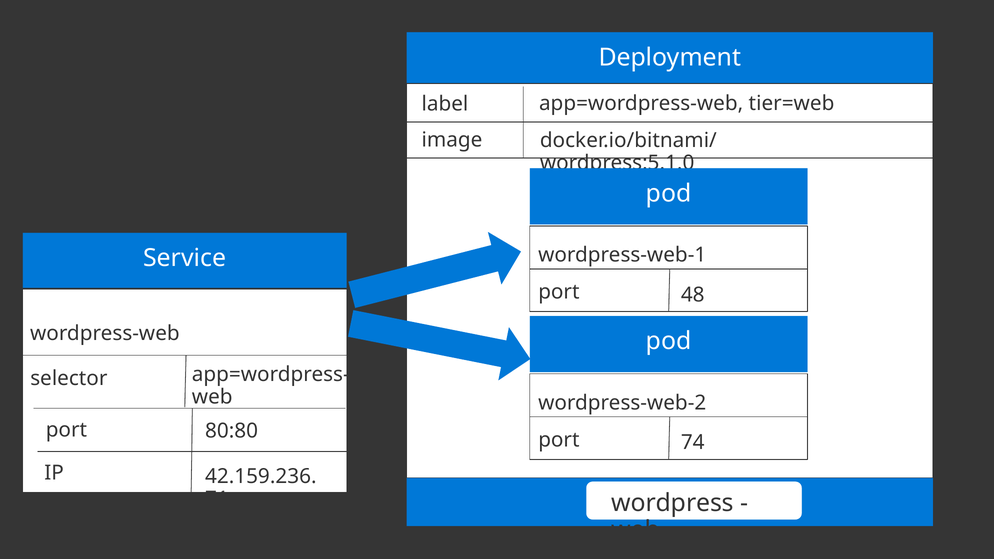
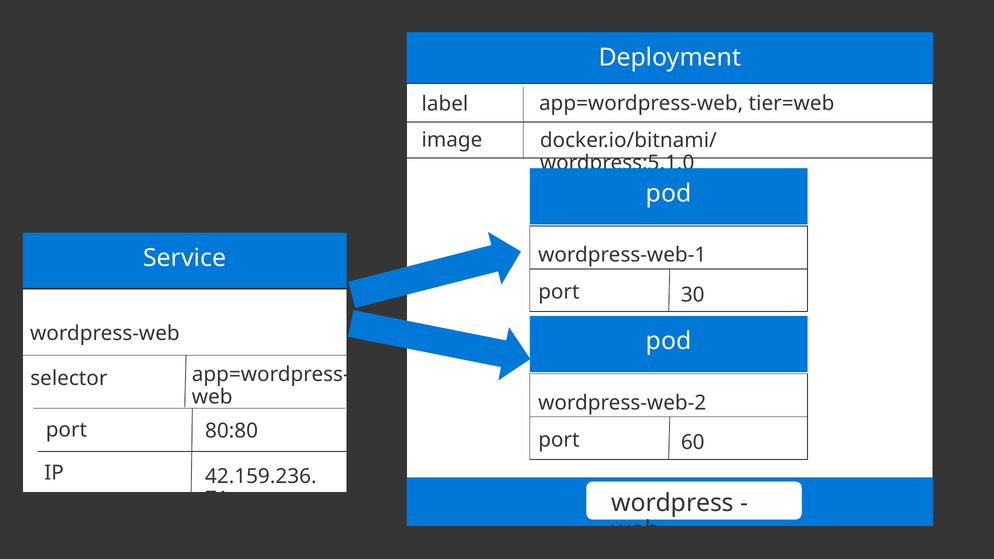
48: 48 -> 30 (693, 295)
74: 74 -> 60 (693, 443)
